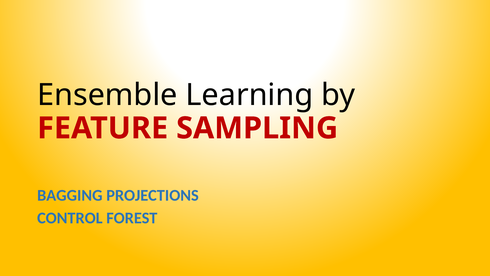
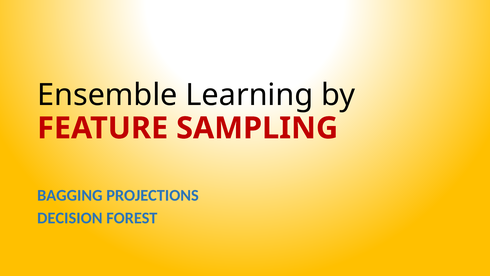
CONTROL: CONTROL -> DECISION (70, 218)
